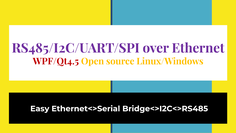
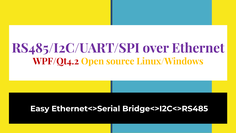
WPF/Qt4.5: WPF/Qt4.5 -> WPF/Qt4.2 (56, 61)
